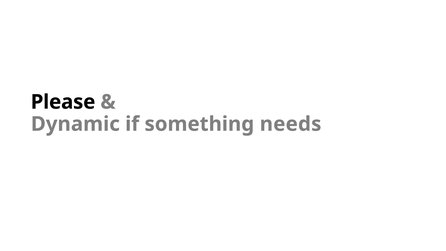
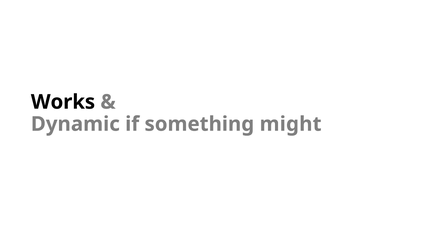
Please: Please -> Works (63, 102)
needs: needs -> might (291, 124)
